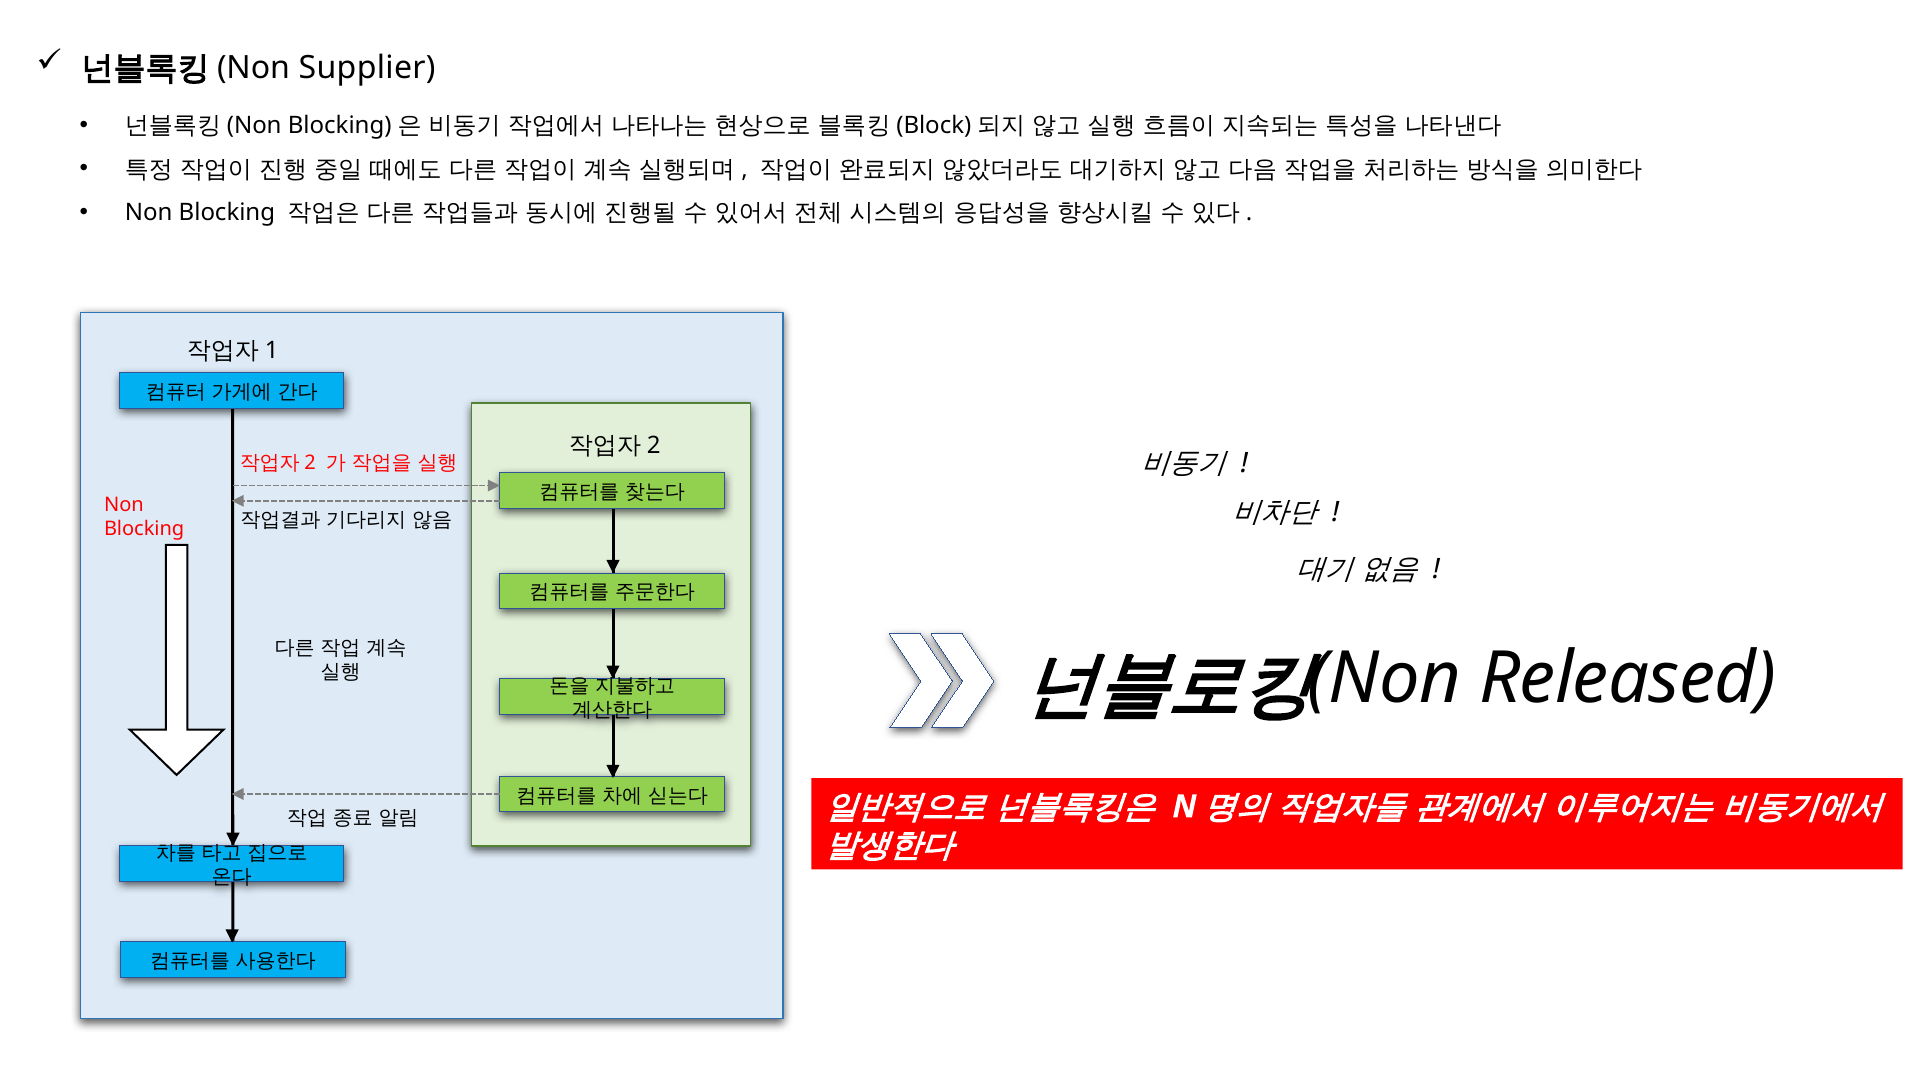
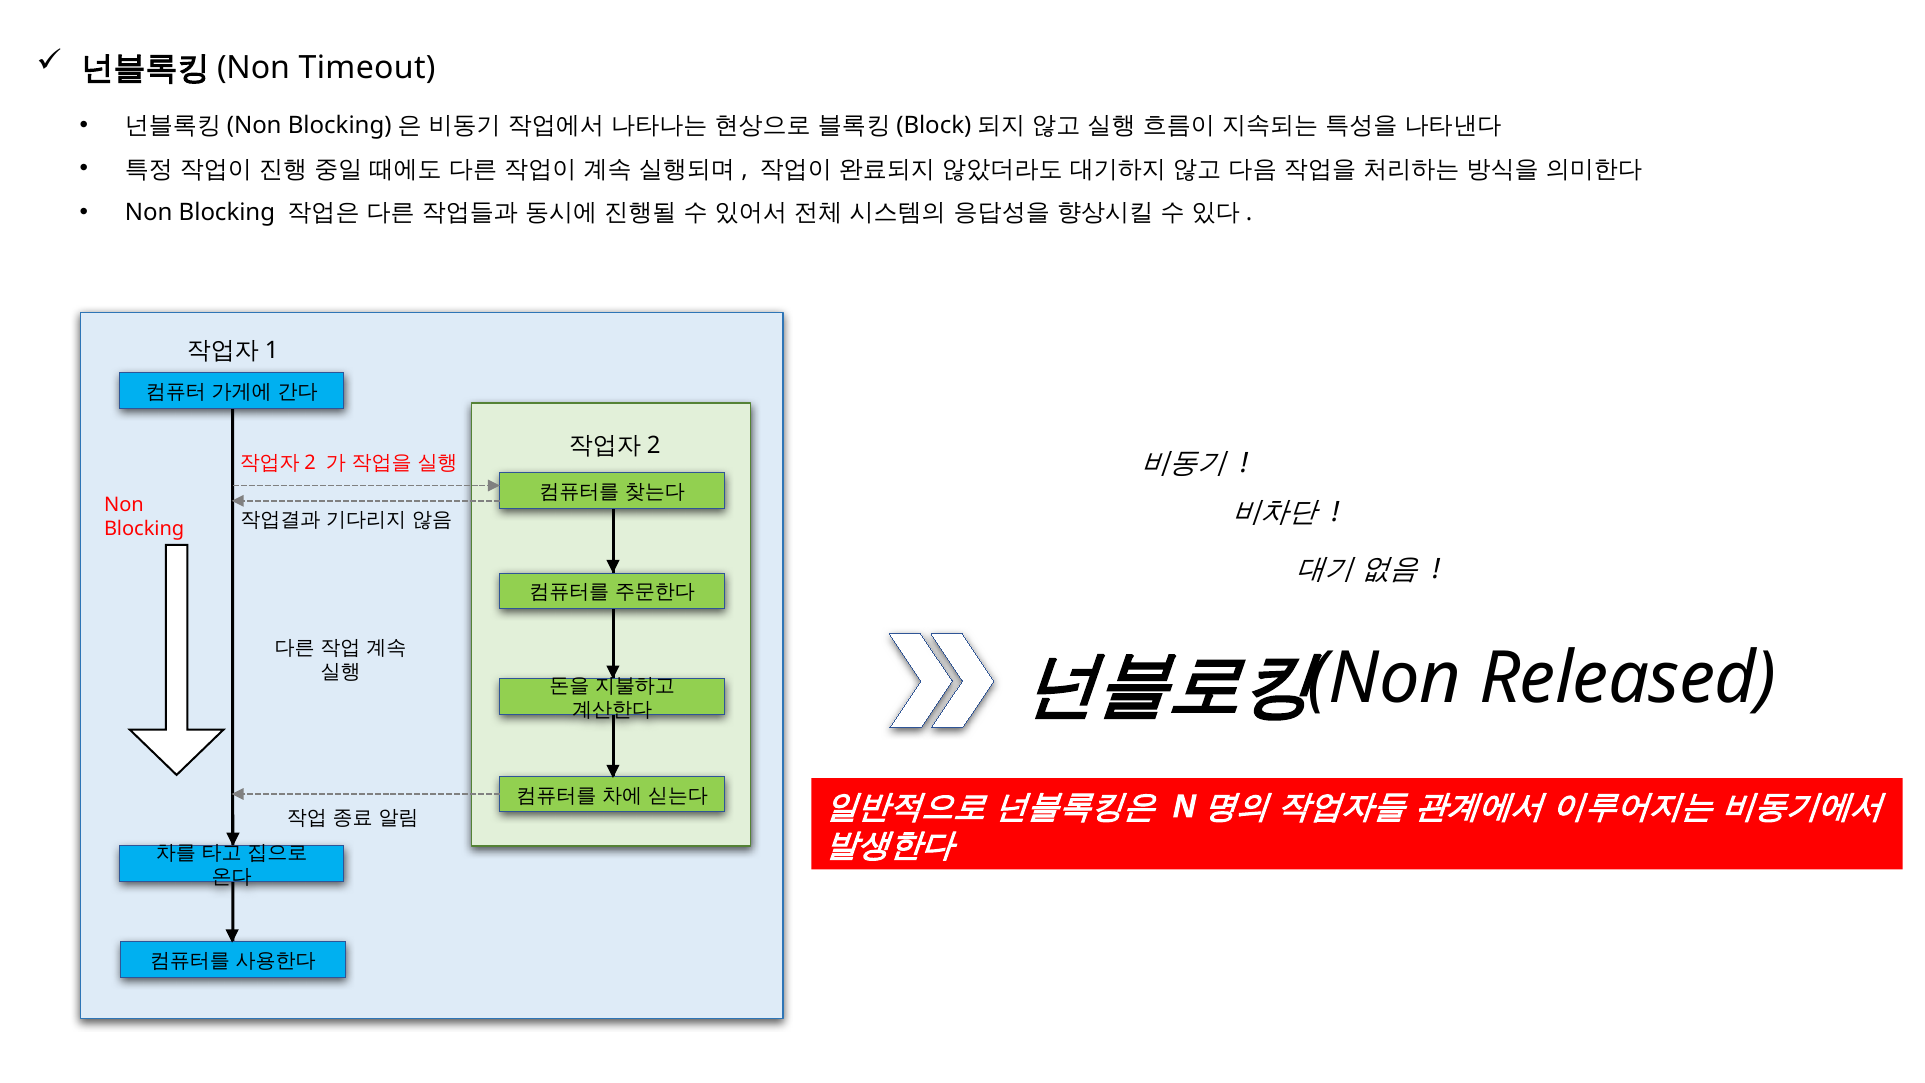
Supplier: Supplier -> Timeout (367, 68)
